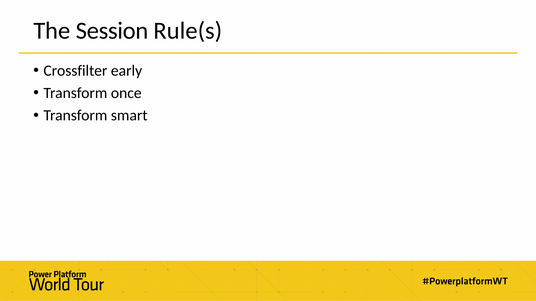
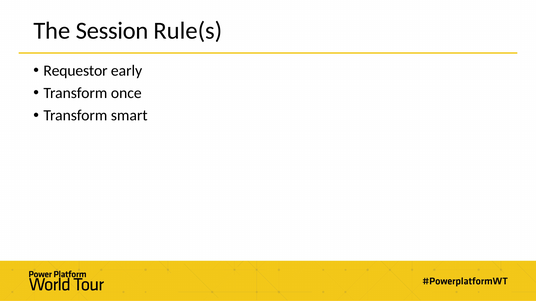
Crossfilter: Crossfilter -> Requestor (75, 71)
